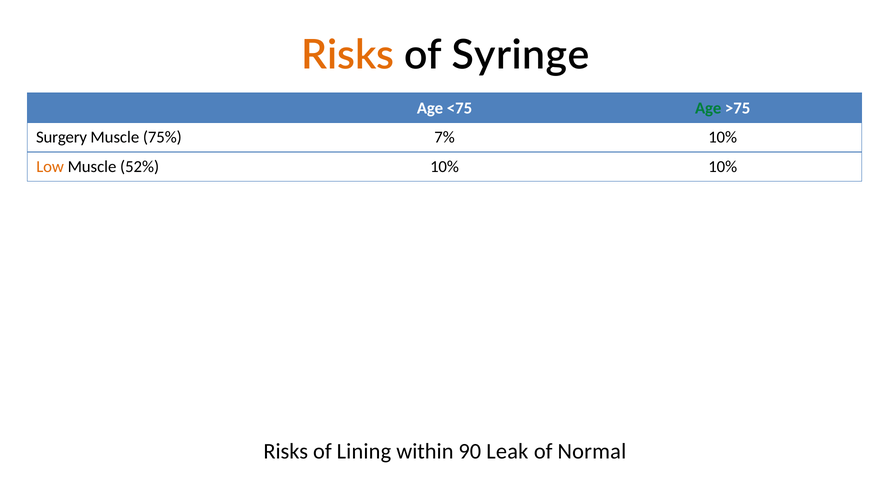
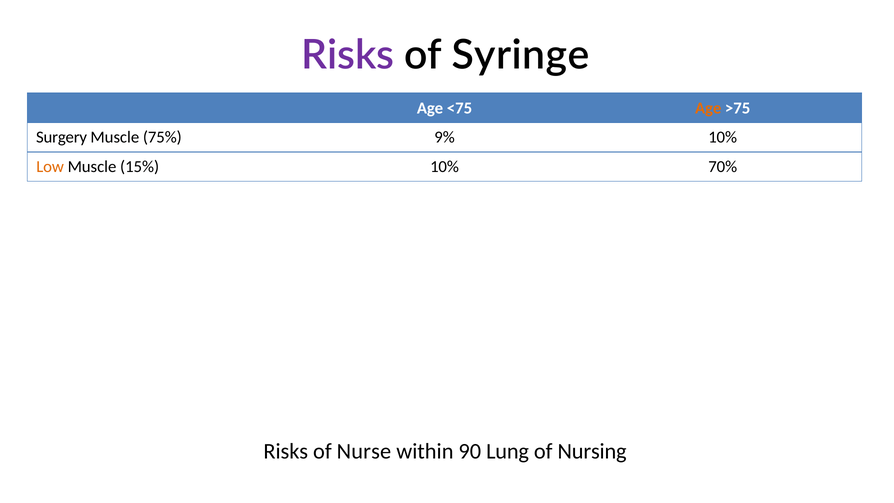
Risks colour: orange -> purple (348, 55)
Age colour: green -> orange (708, 108)
7%: 7% -> 9% (445, 137)
52%: 52% -> 15% (140, 167)
10% 10%: 10% -> 70% (723, 167)
Lining: Lining -> Nurse (364, 451)
Leak: Leak -> Lung (508, 451)
Normal: Normal -> Nursing (592, 451)
